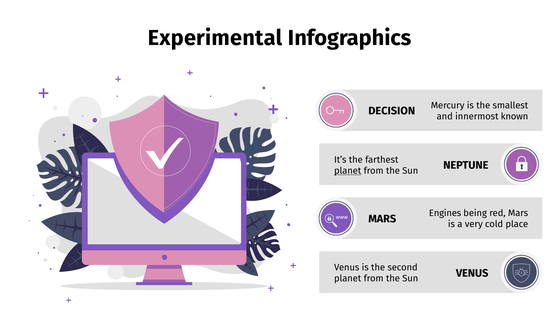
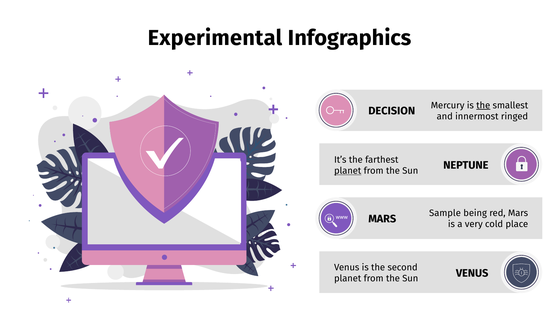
the underline: none -> present (483, 105)
known: known -> ringed (514, 117)
Engines: Engines -> Sample (445, 213)
